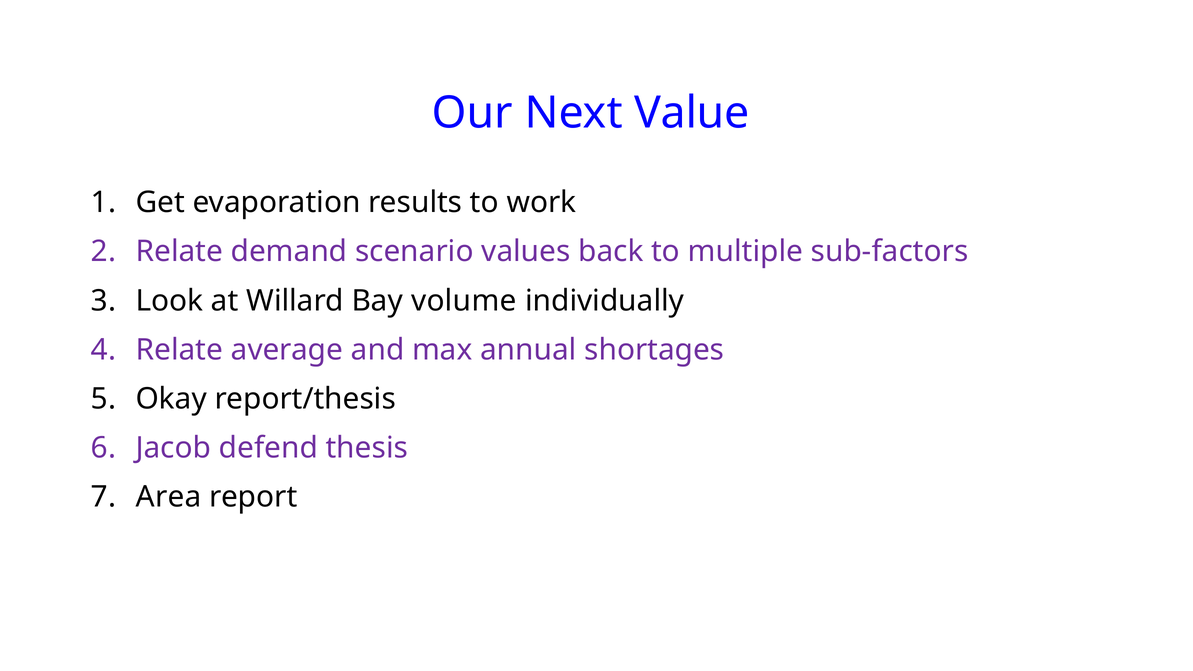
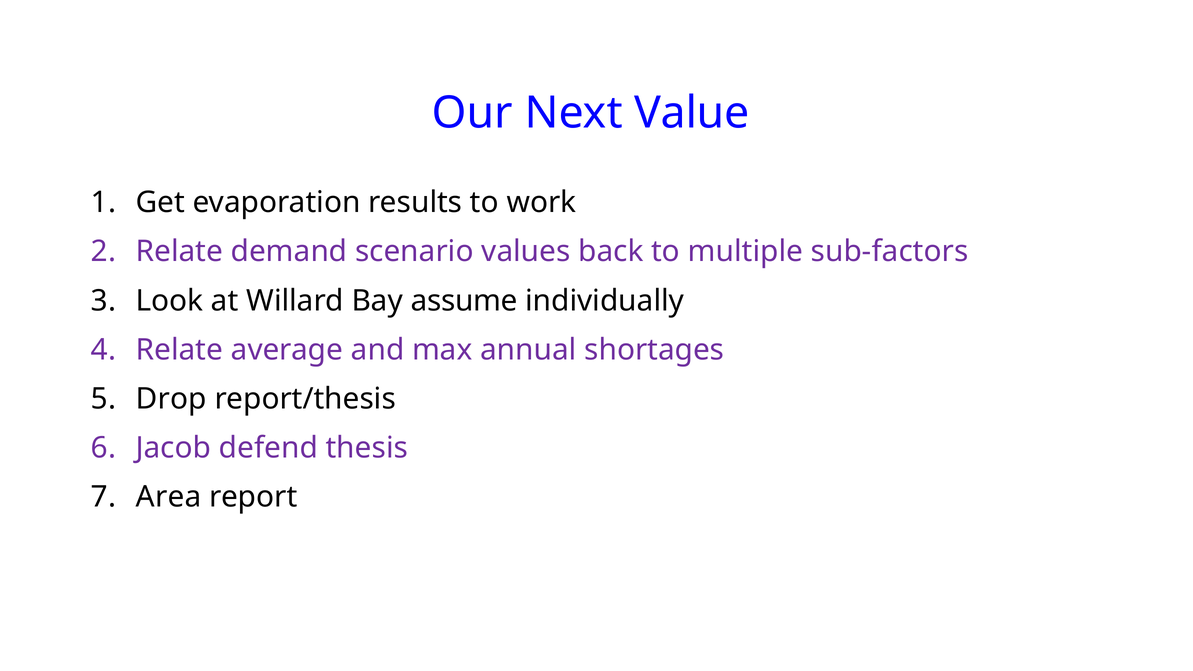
volume: volume -> assume (464, 301)
Okay: Okay -> Drop (171, 399)
